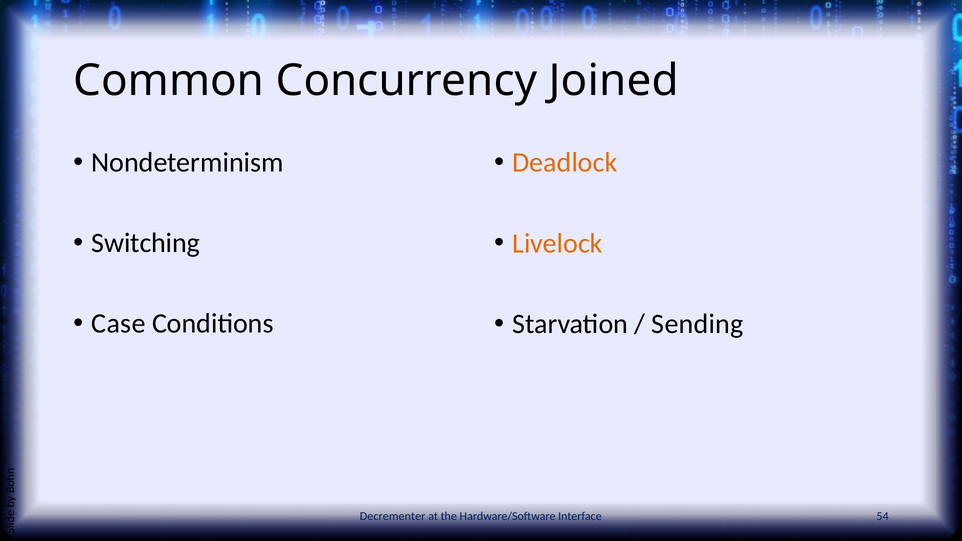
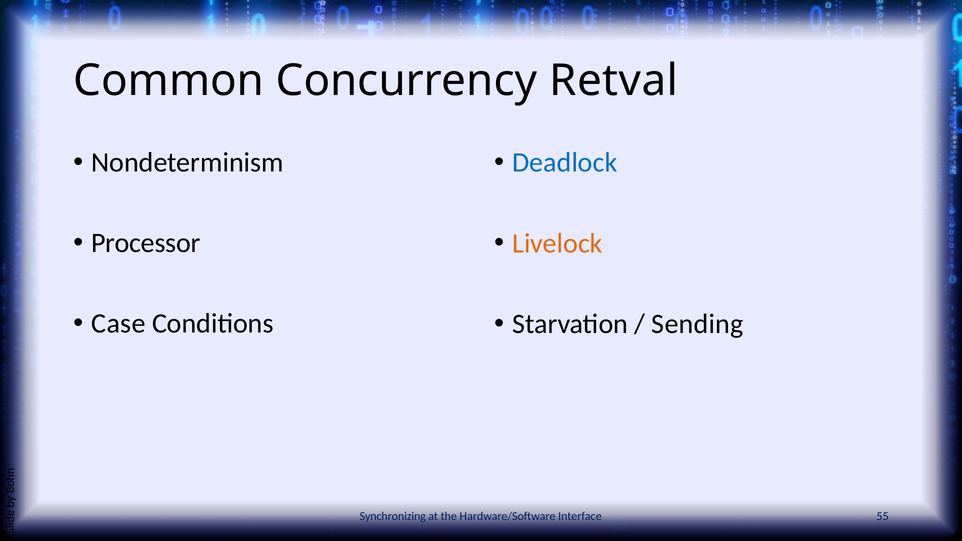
Joined: Joined -> Retval (614, 81)
Deadlock colour: orange -> blue (565, 163)
Switching: Switching -> Processor (146, 243)
Decrementer: Decrementer -> Synchronizing (393, 517)
54: 54 -> 55 (883, 517)
